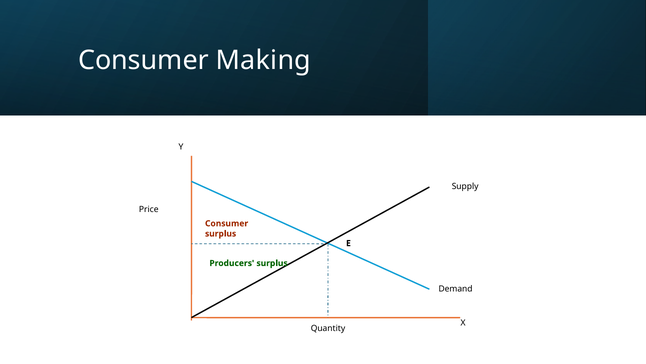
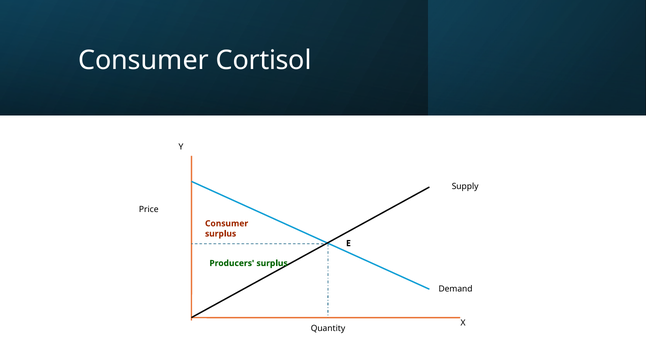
Making: Making -> Cortisol (264, 60)
